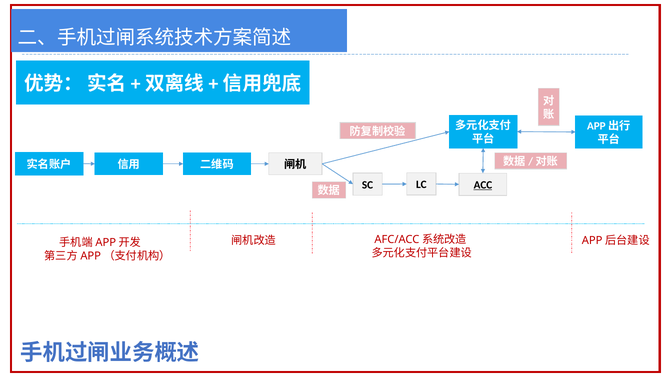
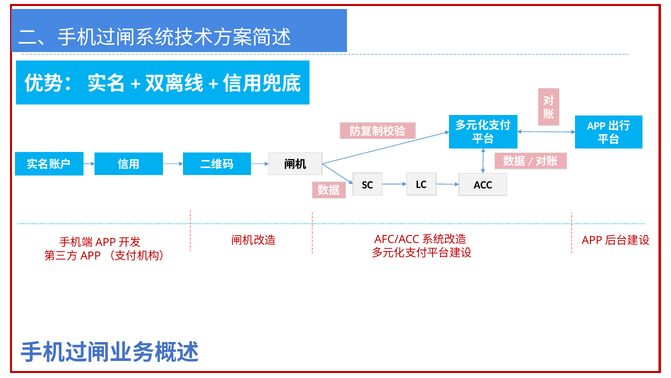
ACC underline: present -> none (483, 185)
